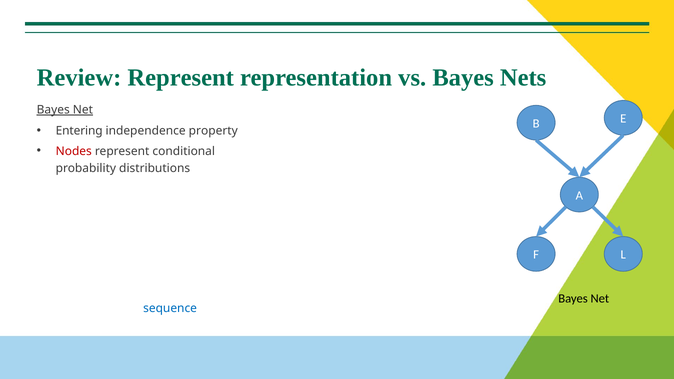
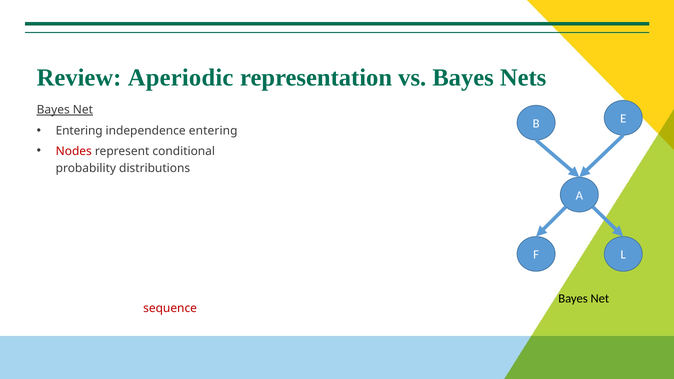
Review Represent: Represent -> Aperiodic (181, 78)
independence property: property -> entering (213, 131)
sequence colour: blue -> red (170, 308)
